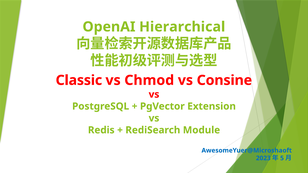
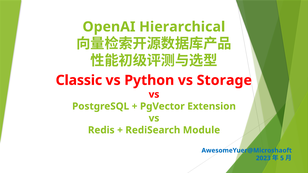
Chmod: Chmod -> Python (149, 80)
Consine: Consine -> Storage (224, 80)
